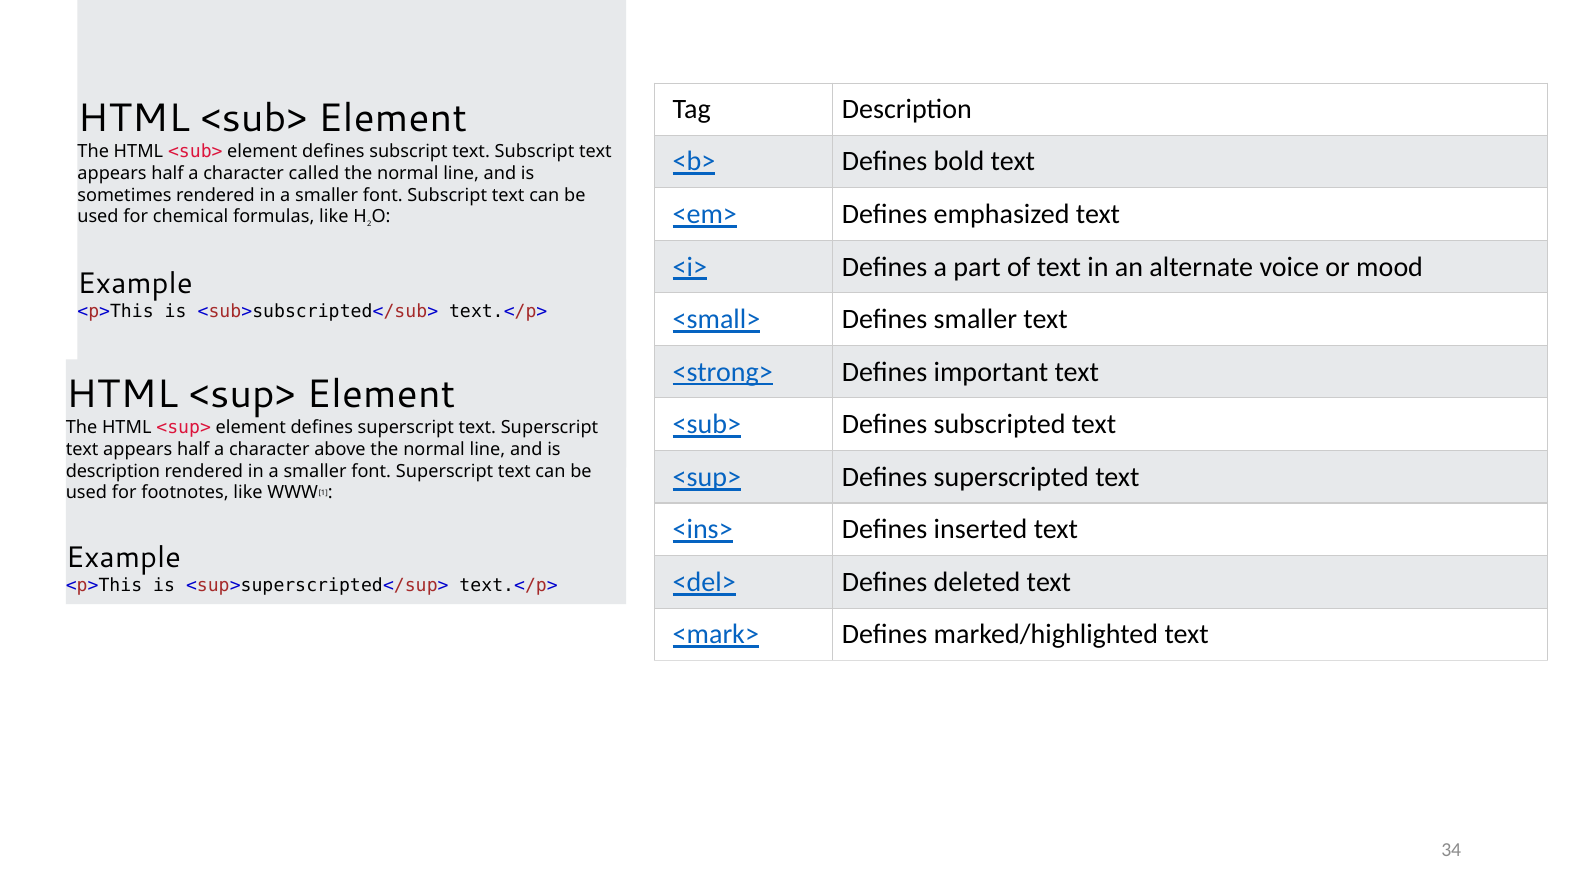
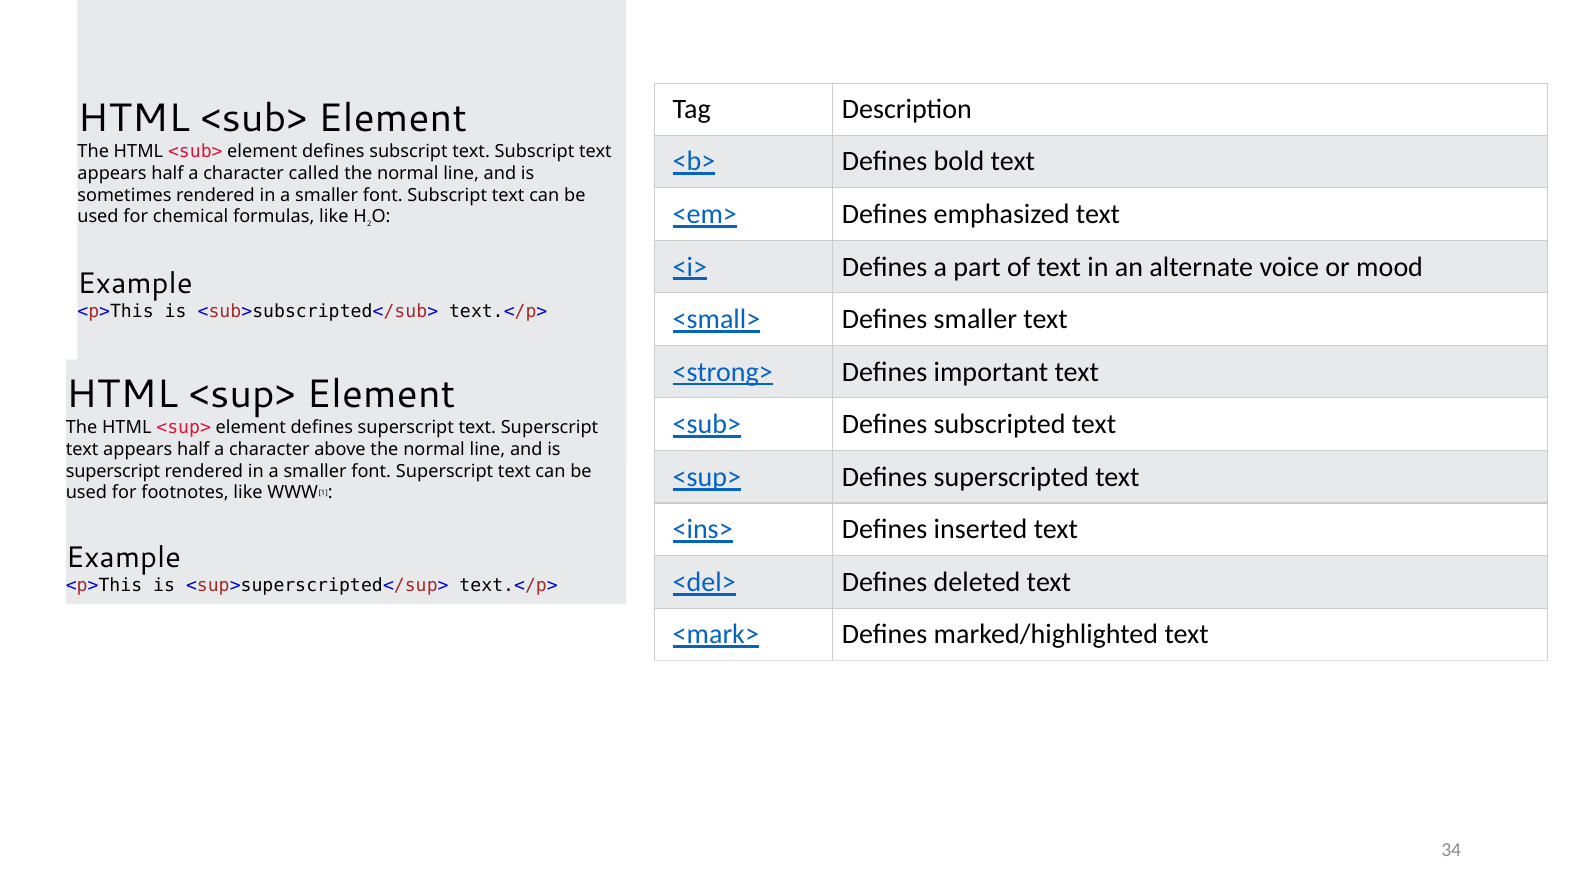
description: description -> superscript (113, 471)
